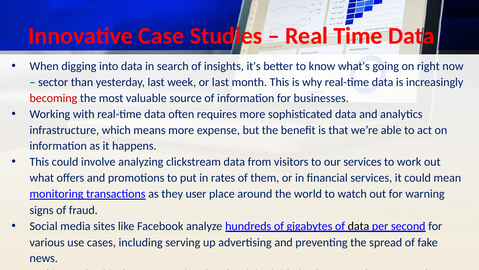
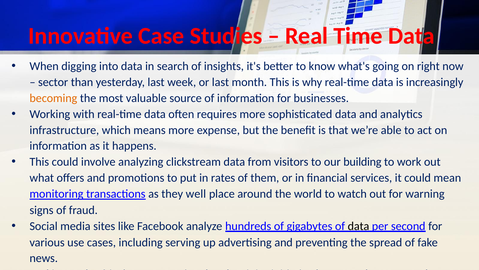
becoming colour: red -> orange (53, 98)
our services: services -> building (362, 162)
user: user -> well (196, 194)
